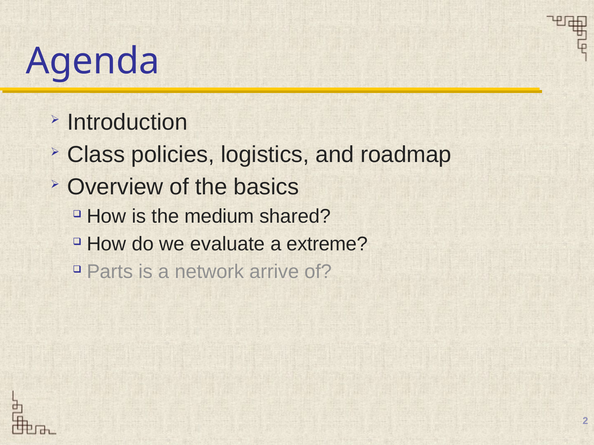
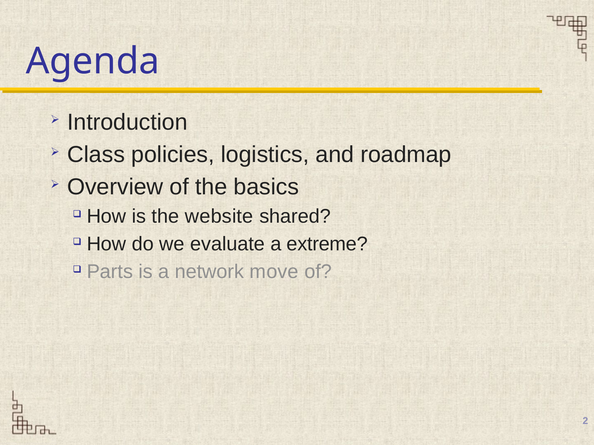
medium: medium -> website (219, 217)
arrive: arrive -> move (274, 272)
